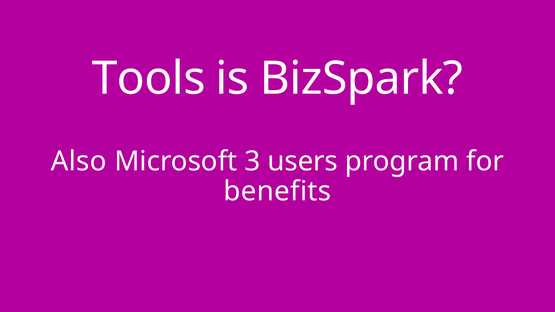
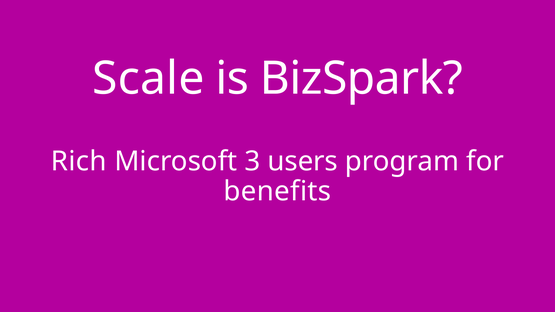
Tools: Tools -> Scale (148, 79)
Also: Also -> Rich (79, 161)
